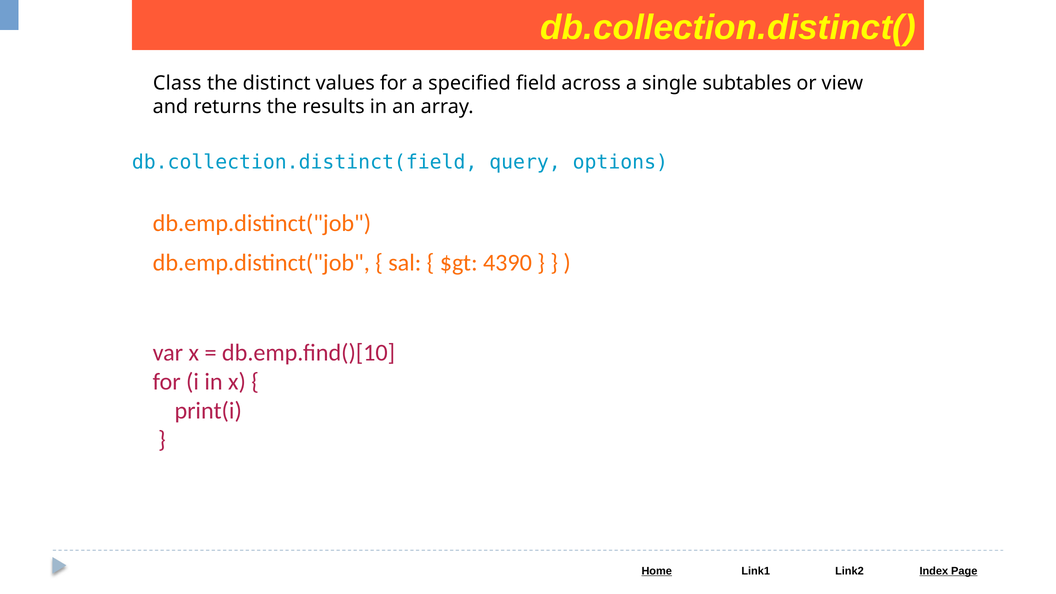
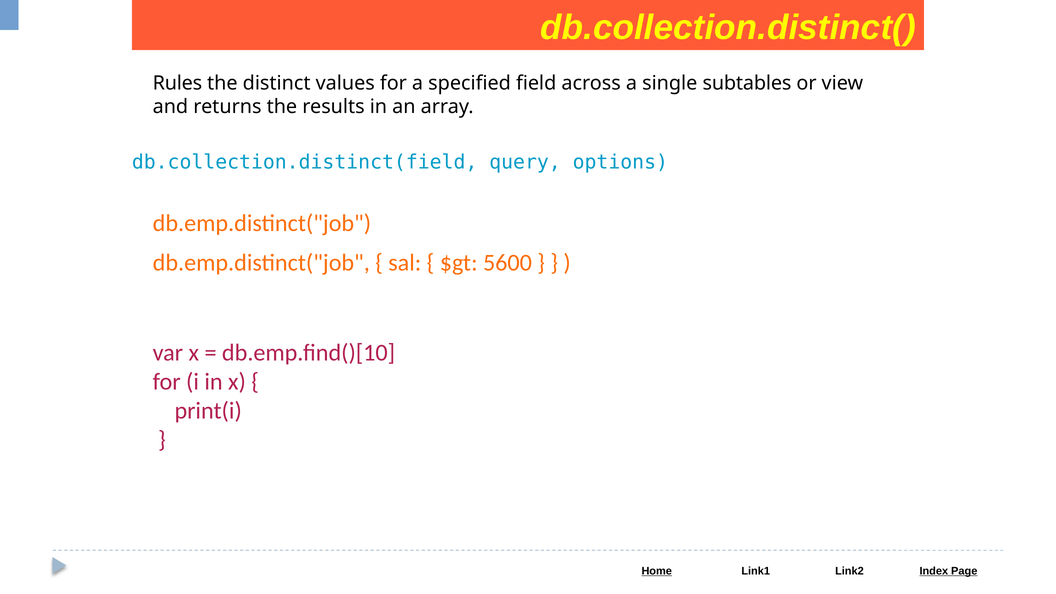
Class: Class -> Rules (177, 83)
4390: 4390 -> 5600 (507, 263)
